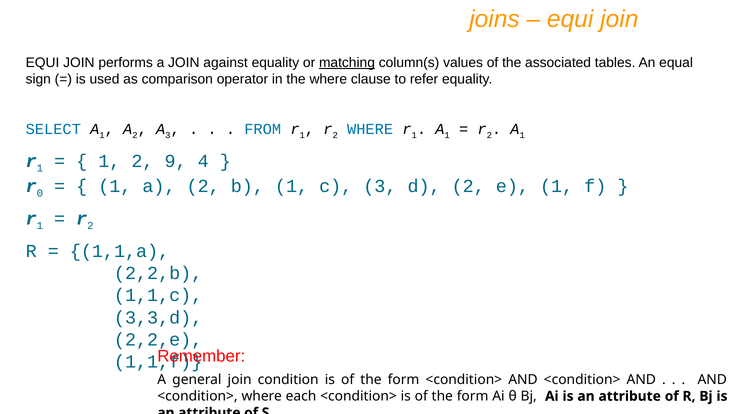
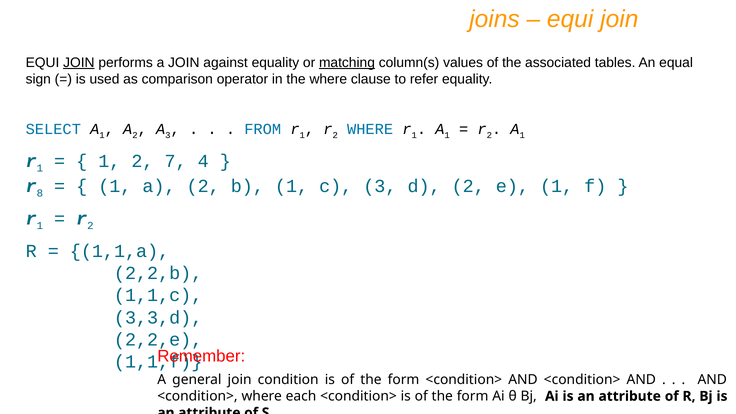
JOIN underline: none -> present (79, 63)
9: 9 -> 7 (176, 161)
0: 0 -> 8 (40, 193)
